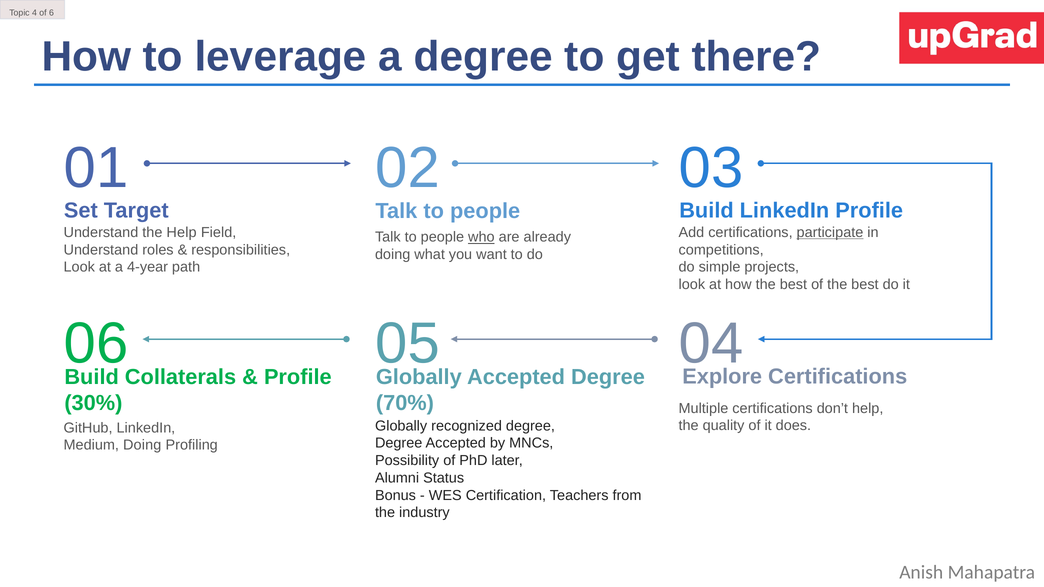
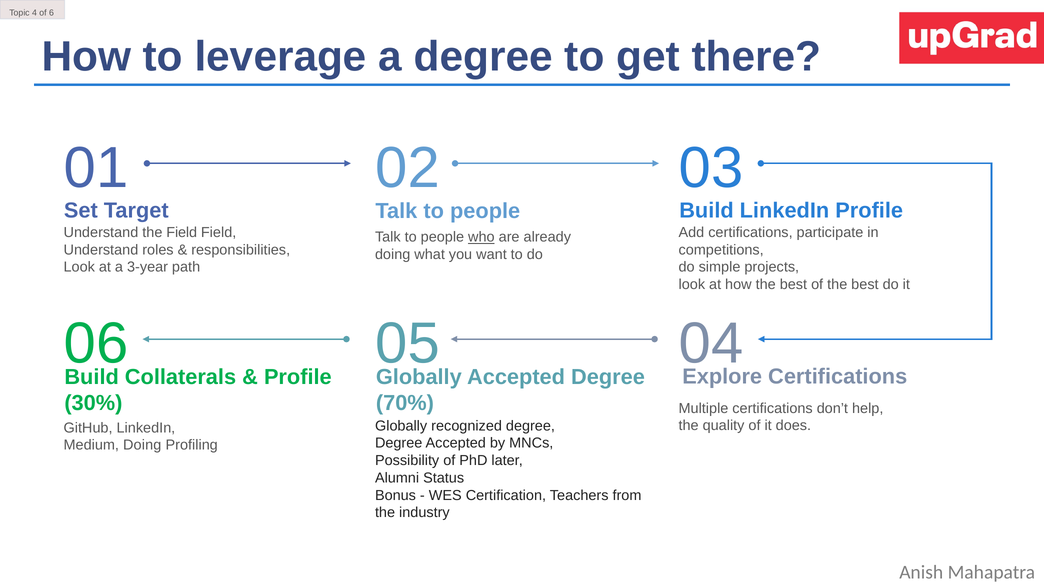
the Help: Help -> Field (182, 233)
participate underline: present -> none (830, 233)
4-year: 4-year -> 3-year (148, 267)
